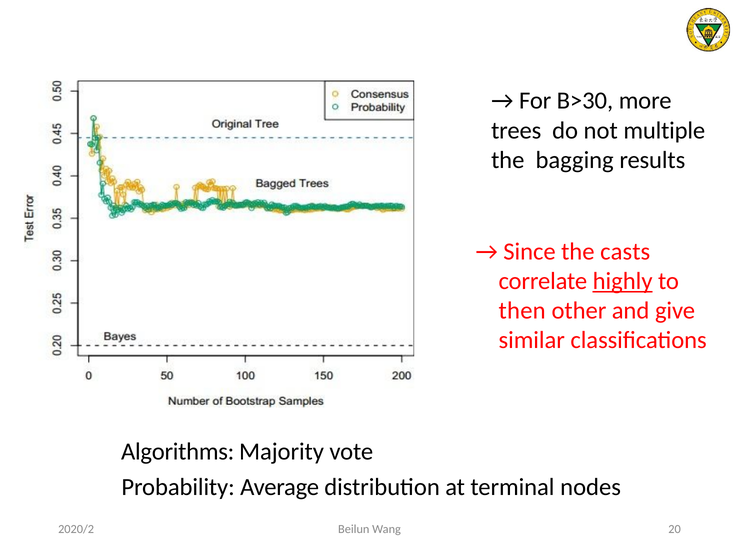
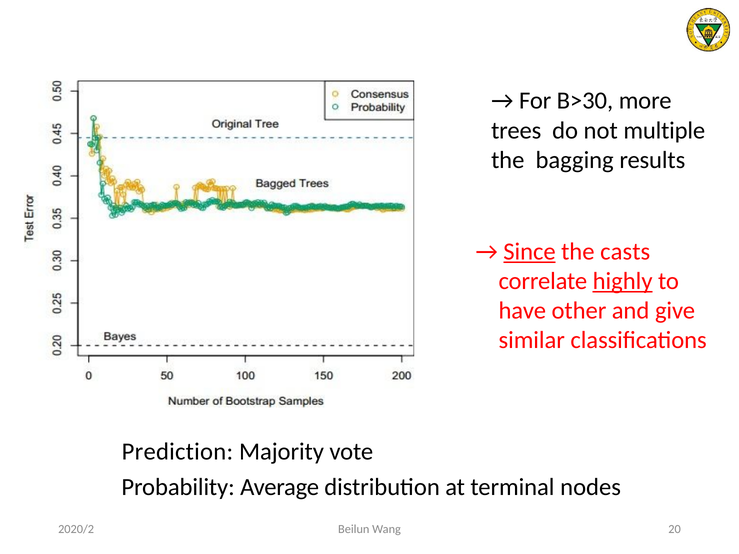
Since underline: none -> present (530, 252)
then: then -> have (522, 311)
Algorithms: Algorithms -> Prediction (177, 452)
